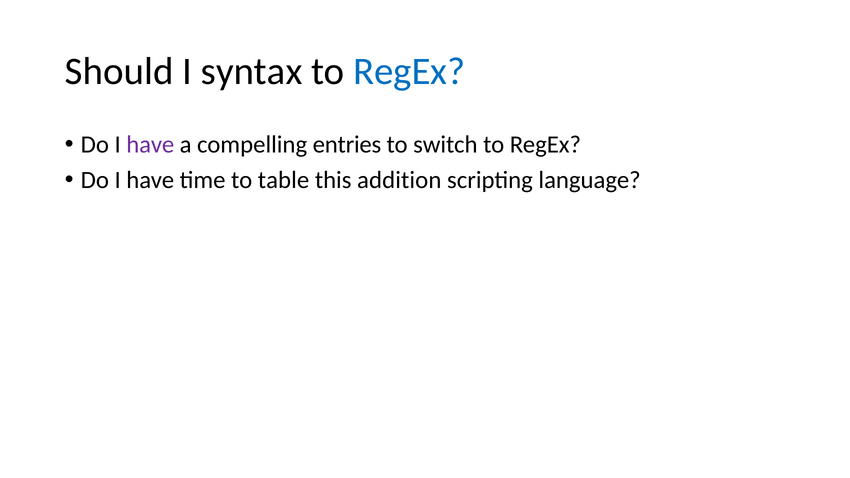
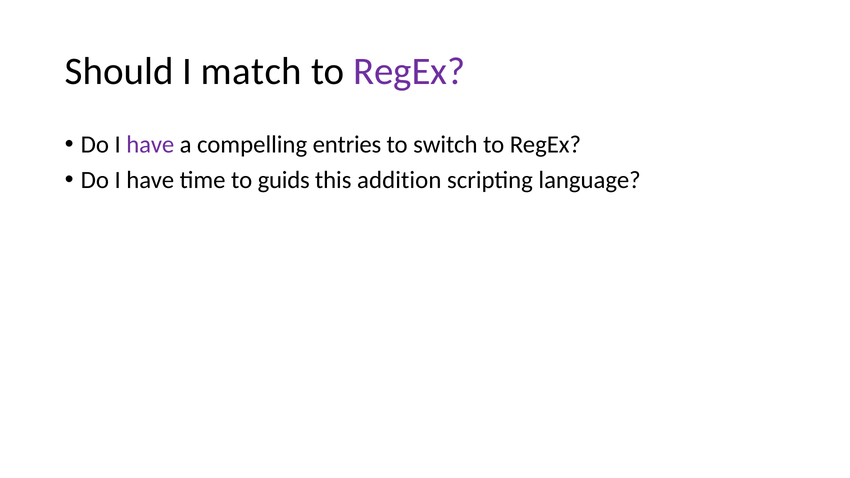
syntax: syntax -> match (251, 71)
RegEx colour: blue -> purple (409, 71)
table: table -> guids (284, 180)
